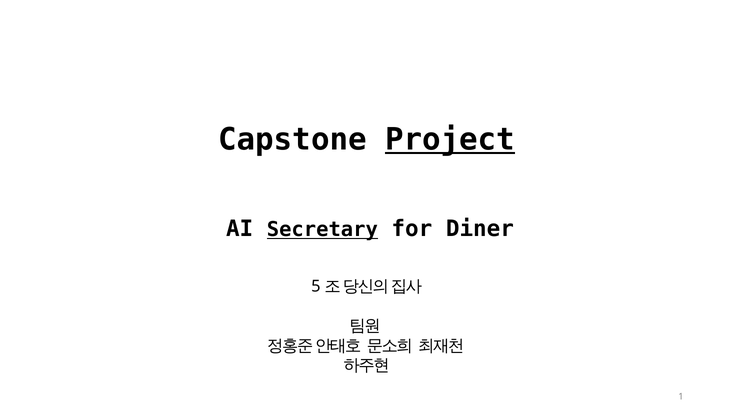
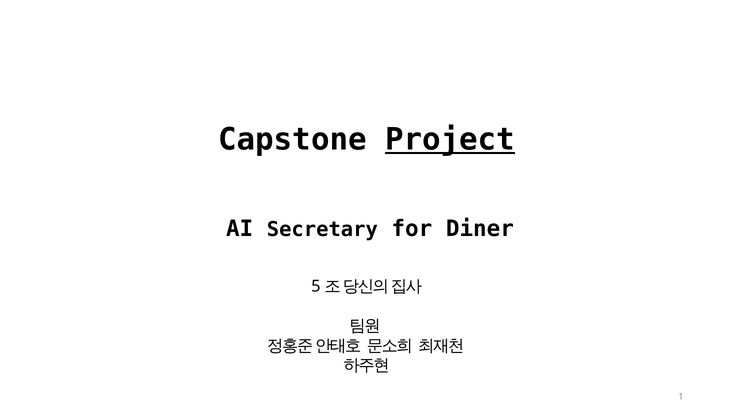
Secretary underline: present -> none (322, 230)
